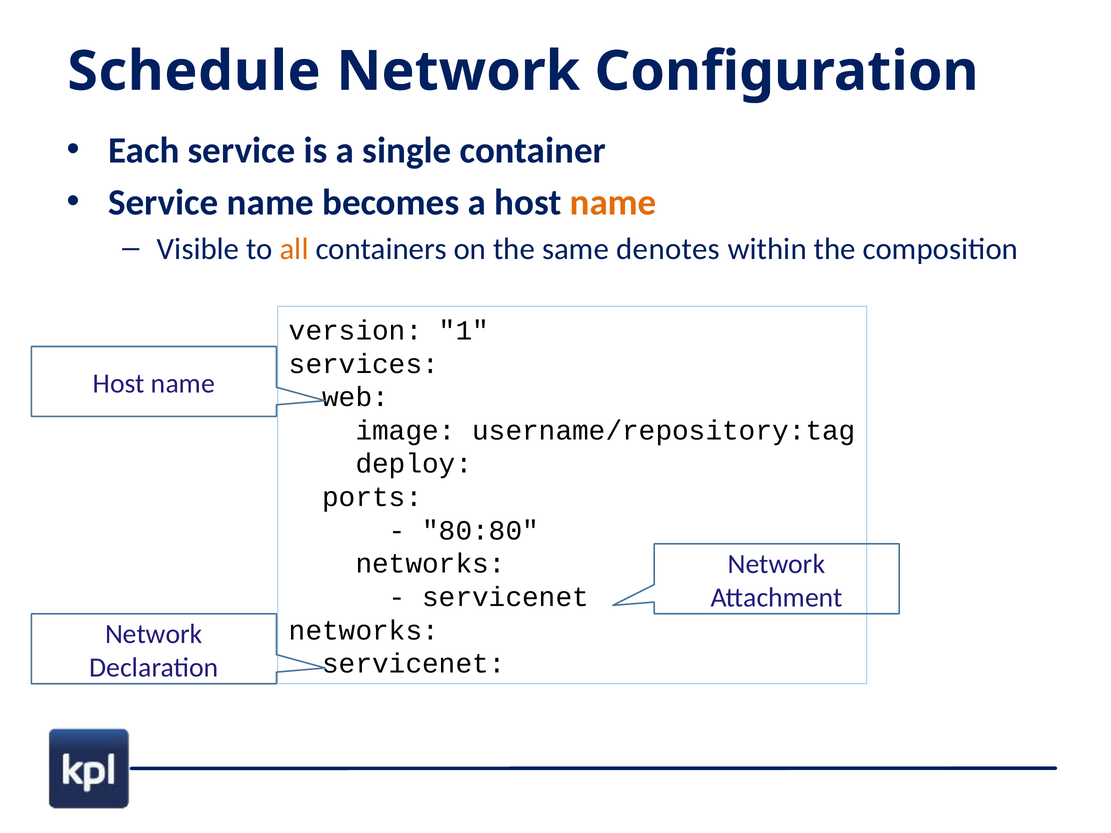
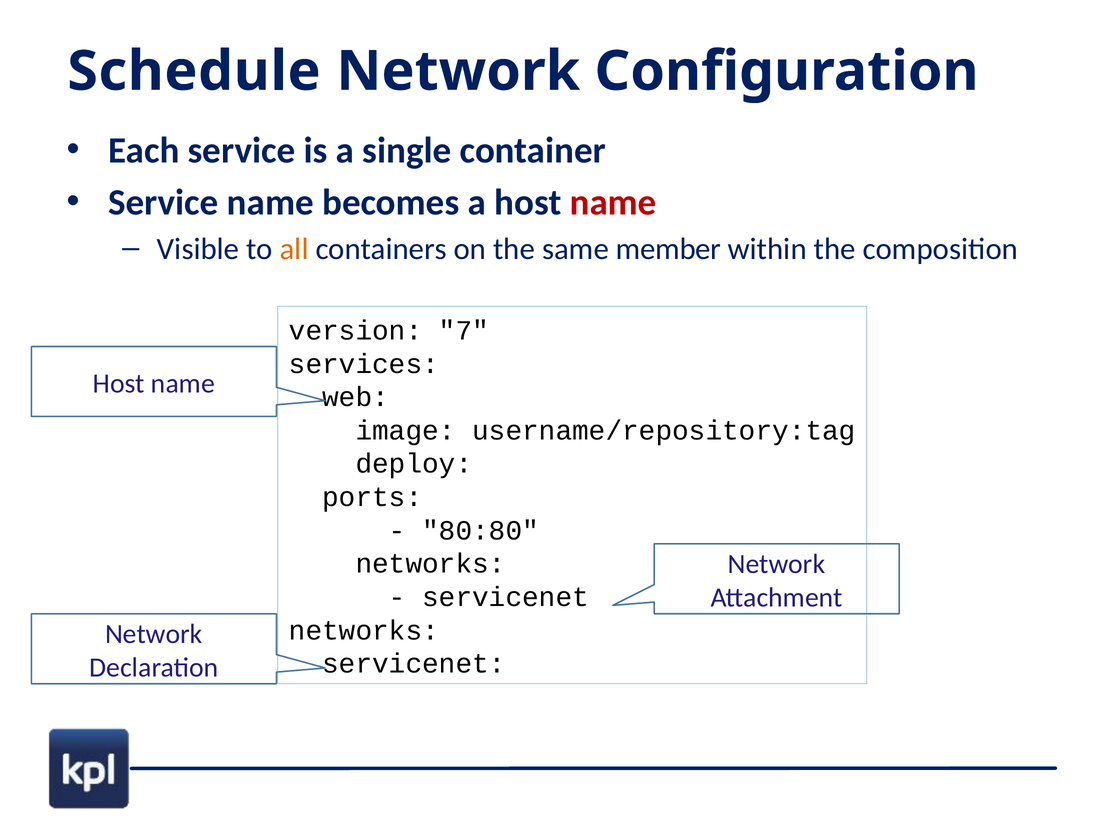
name colour: orange -> red (613, 203)
denotes: denotes -> member (669, 249)
1: 1 -> 7 (464, 331)
